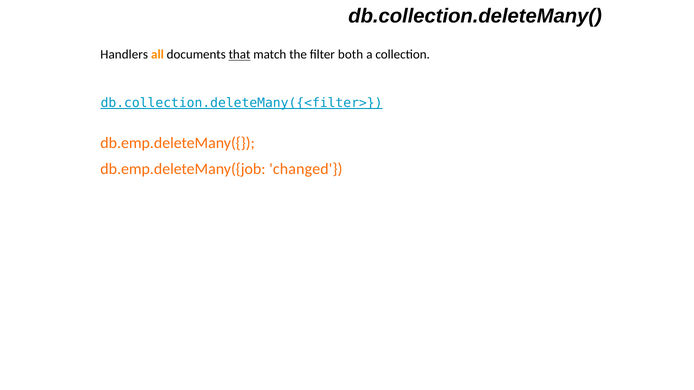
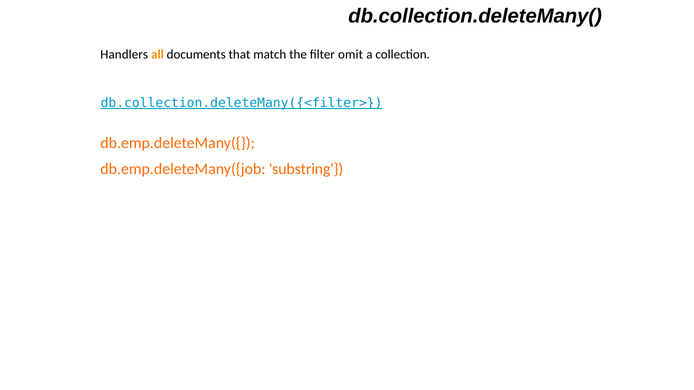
that underline: present -> none (240, 55)
both: both -> omit (351, 55)
changed: changed -> substring (306, 169)
